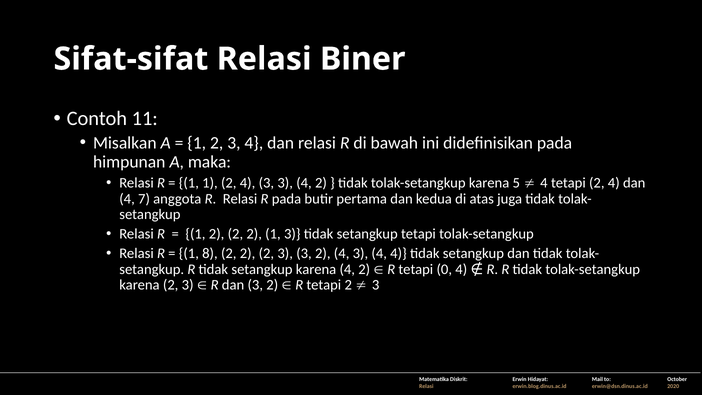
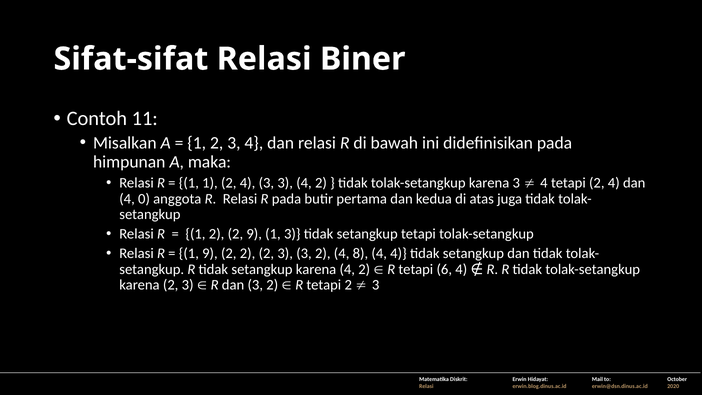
karena 5: 5 -> 3 (516, 183)
7: 7 -> 0 (144, 199)
1 2 2 2: 2 -> 9 (254, 234)
1 8: 8 -> 9 (210, 253)
3 2 4 3: 3 -> 8 (360, 253)
0: 0 -> 6 (444, 269)
